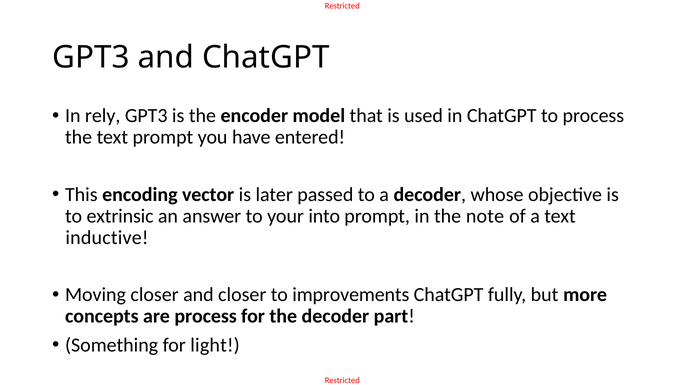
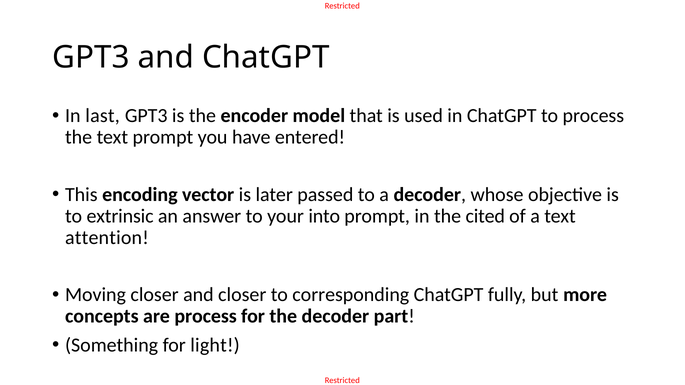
rely: rely -> last (103, 116)
note: note -> cited (485, 216)
inductive: inductive -> attention (107, 238)
improvements: improvements -> corresponding (351, 295)
